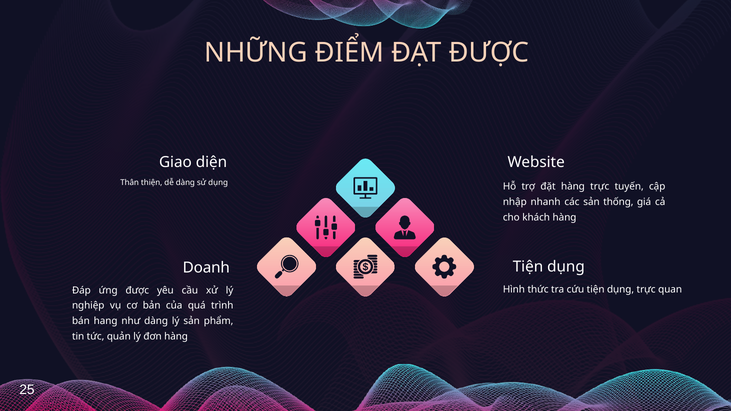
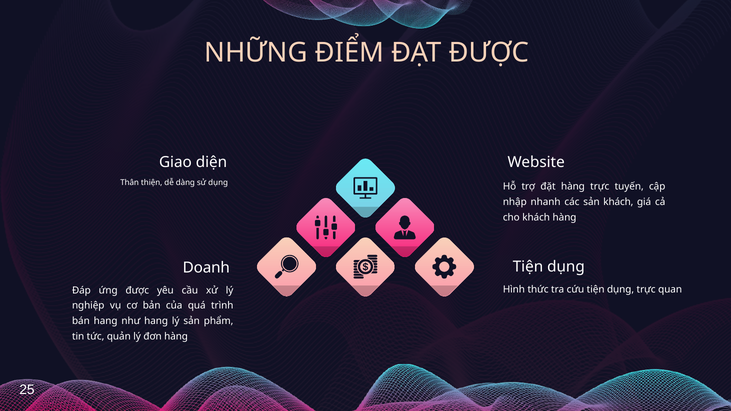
sản thống: thống -> khách (618, 202)
như dàng: dàng -> hang (156, 321)
